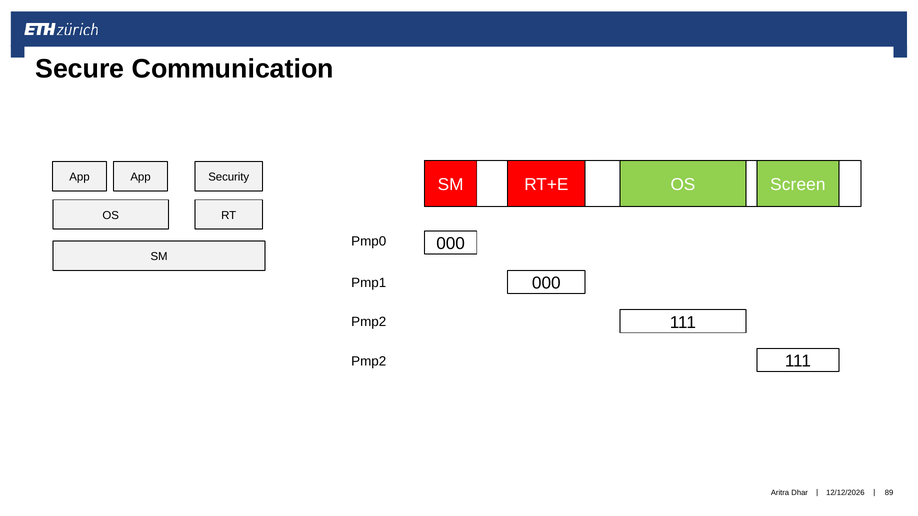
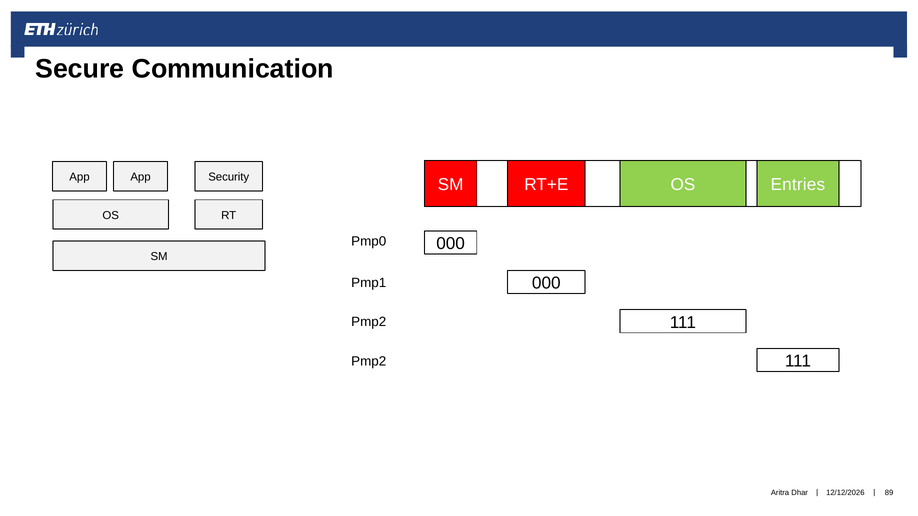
Screen: Screen -> Entries (798, 185)
